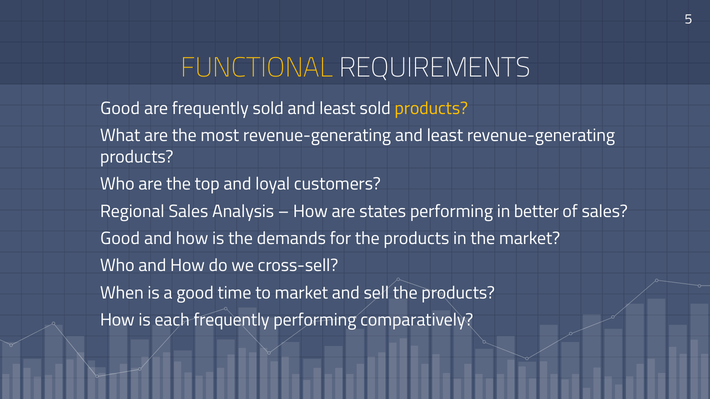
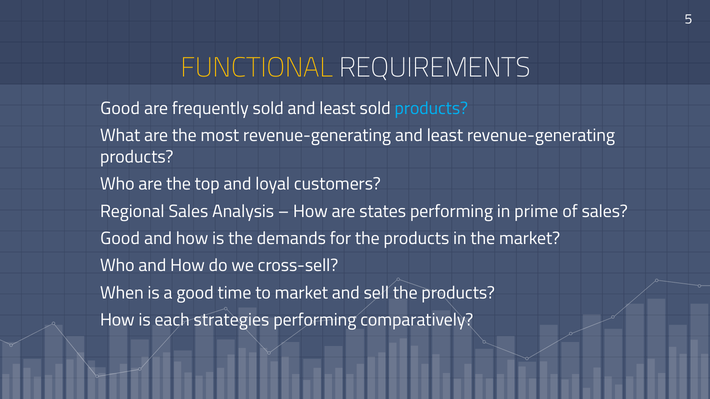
products colour: yellow -> light blue (431, 108)
better: better -> prime (536, 211)
each frequently: frequently -> strategies (231, 320)
